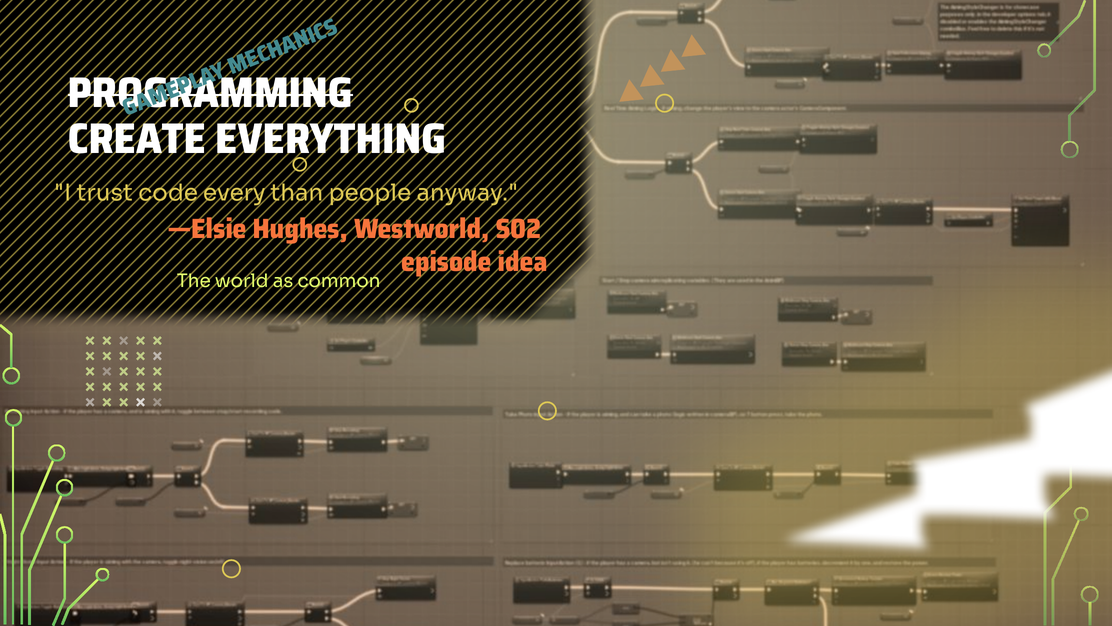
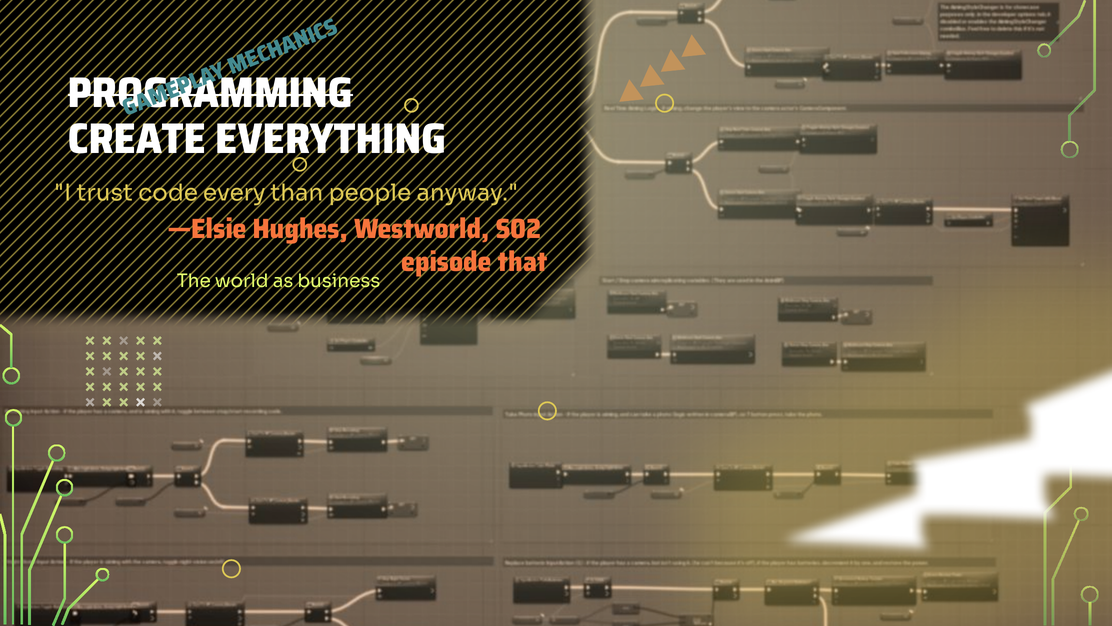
idea: idea -> that (523, 262)
common: common -> business (339, 281)
